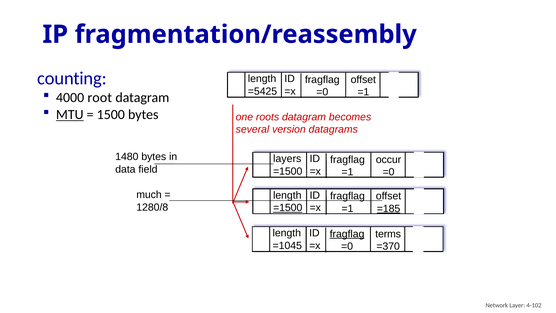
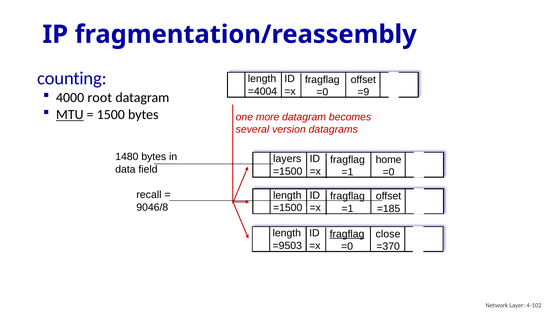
=5425: =5425 -> =4004 (263, 91)
=1: =1 -> =9 (363, 92)
roots: roots -> more (268, 117)
occur: occur -> home (389, 159)
much: much -> recall (149, 195)
1280/8: 1280/8 -> 9046/8 (152, 207)
=1500 underline: present -> none (288, 208)
=185 underline: present -> none (389, 208)
terms: terms -> close (388, 234)
=1045: =1045 -> =9503 (287, 245)
